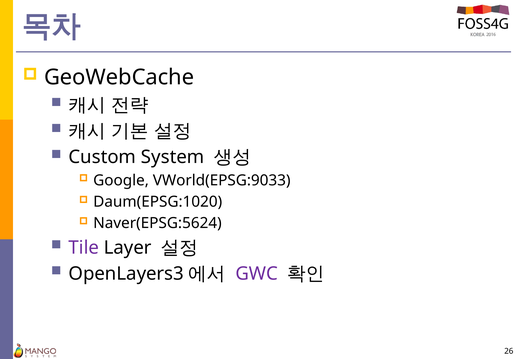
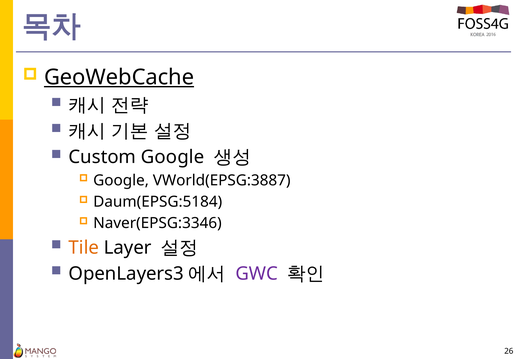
GeoWebCache underline: none -> present (119, 77)
Custom System: System -> Google (173, 157)
VWorld(EPSG:9033: VWorld(EPSG:9033 -> VWorld(EPSG:3887 (222, 181)
Daum(EPSG:1020: Daum(EPSG:1020 -> Daum(EPSG:5184 (158, 202)
Naver(EPSG:5624: Naver(EPSG:5624 -> Naver(EPSG:3346 (157, 223)
Tile colour: purple -> orange (84, 248)
